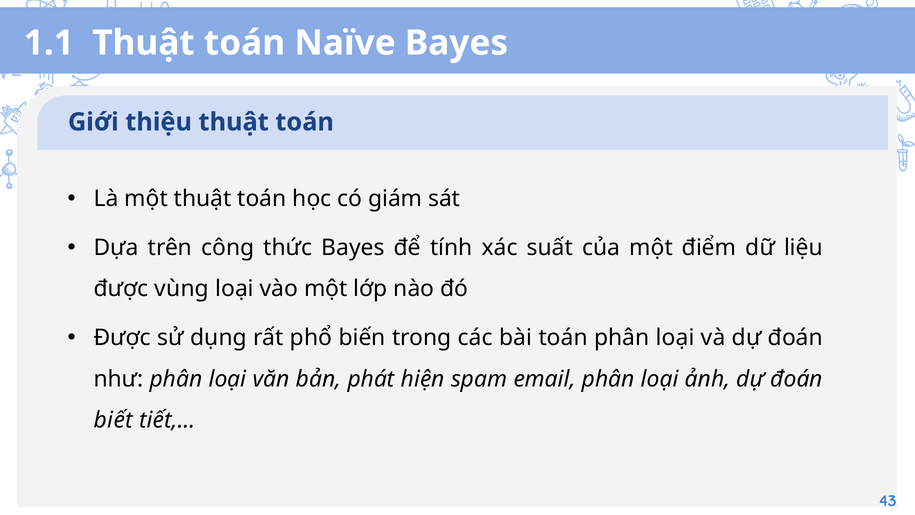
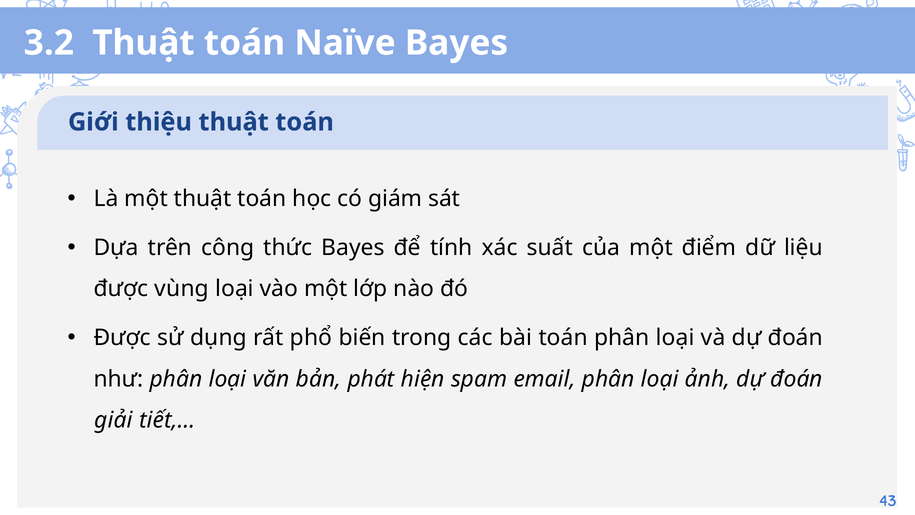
1.1: 1.1 -> 3.2 (49, 43)
biết: biết -> giải (113, 420)
